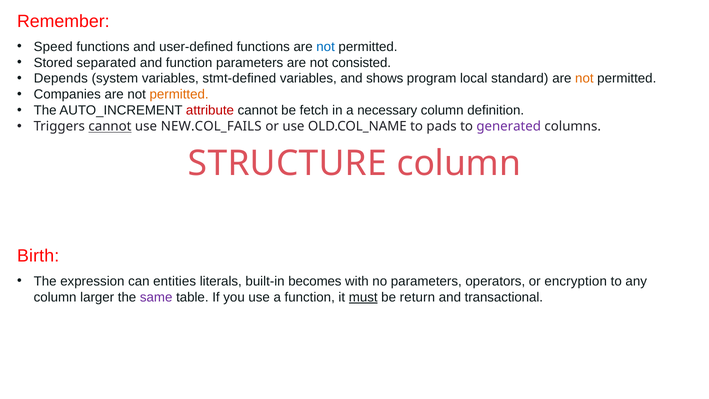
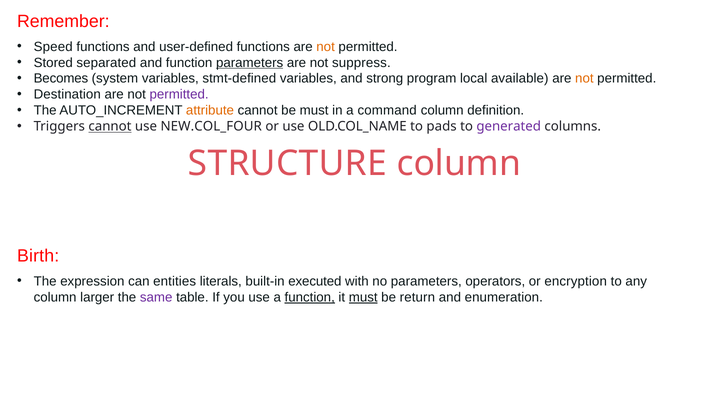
not colour: blue -> orange (326, 47)
parameters underline: none -> present (250, 63)
consisted: consisted -> suppress (361, 63)
Depends: Depends -> Becomes (61, 79)
shows: shows -> strong (385, 79)
standard: standard -> available (520, 79)
Companies: Companies -> Destination (67, 94)
permitted colour: orange -> purple (179, 94)
attribute colour: red -> orange (210, 110)
be fetch: fetch -> must (314, 110)
necessary: necessary -> command (387, 110)
NEW.COL_FAILS: NEW.COL_FAILS -> NEW.COL_FOUR (211, 126)
becomes: becomes -> executed (315, 281)
function underline: none -> present (310, 297)
transactional: transactional -> enumeration (504, 297)
